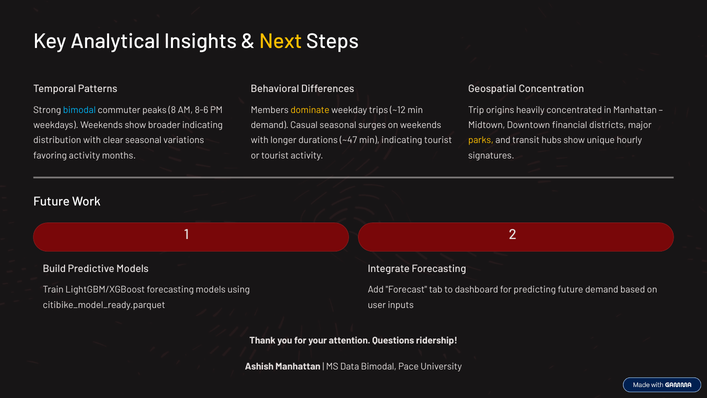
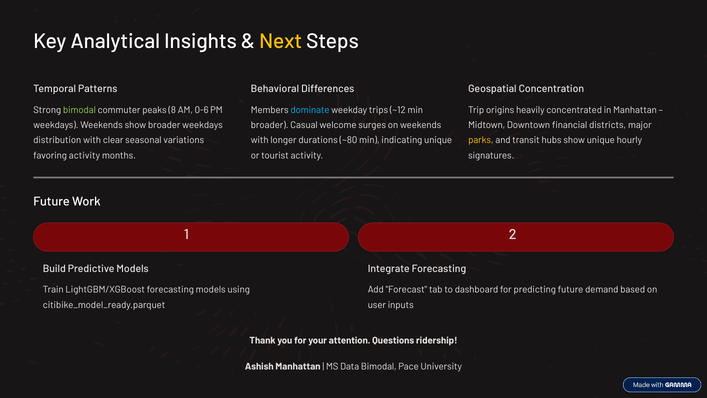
bimodal colour: light blue -> light green (79, 110)
8-6: 8-6 -> 0-6 (202, 110)
dominate colour: yellow -> light blue (310, 110)
broader indicating: indicating -> weekdays (203, 125)
demand: demand -> broader (270, 125)
Casual seasonal: seasonal -> welcome (338, 125)
~47: ~47 -> ~80 (348, 140)
indicating tourist: tourist -> unique (438, 140)
